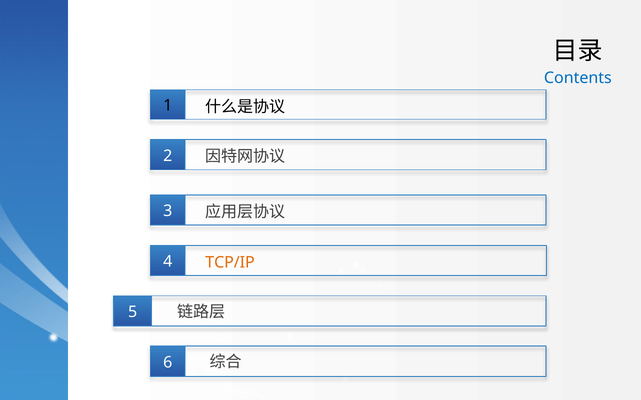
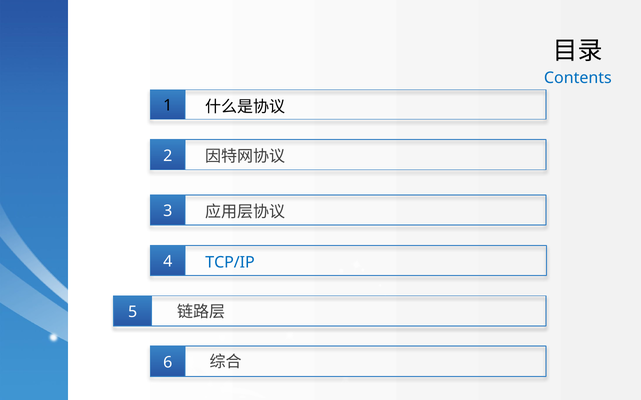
TCP/IP colour: orange -> blue (230, 263)
